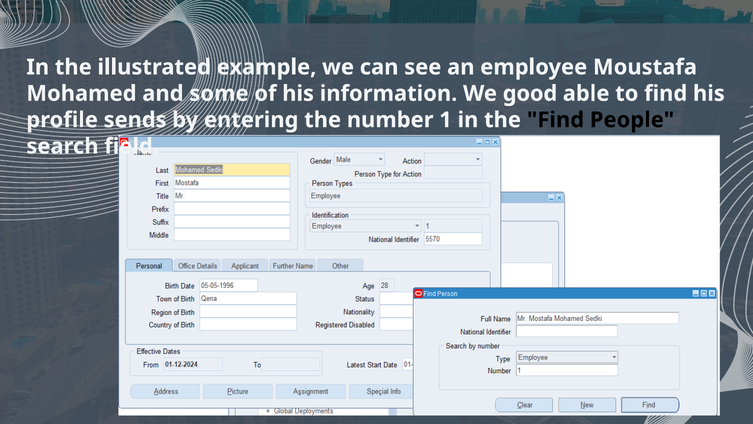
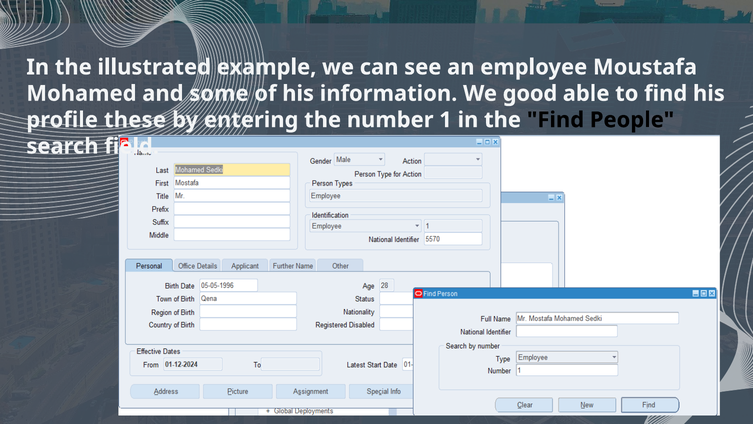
sends: sends -> these (135, 120)
